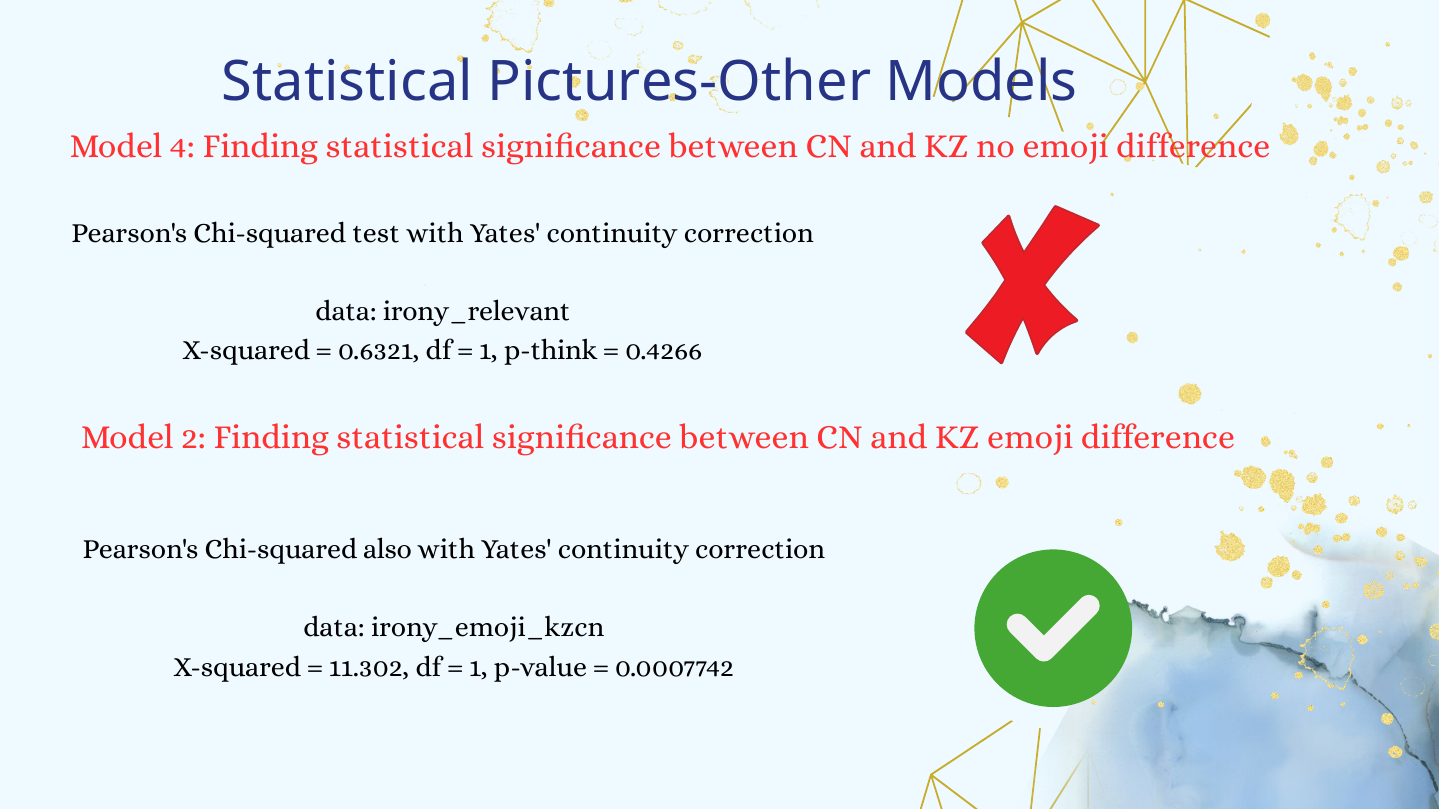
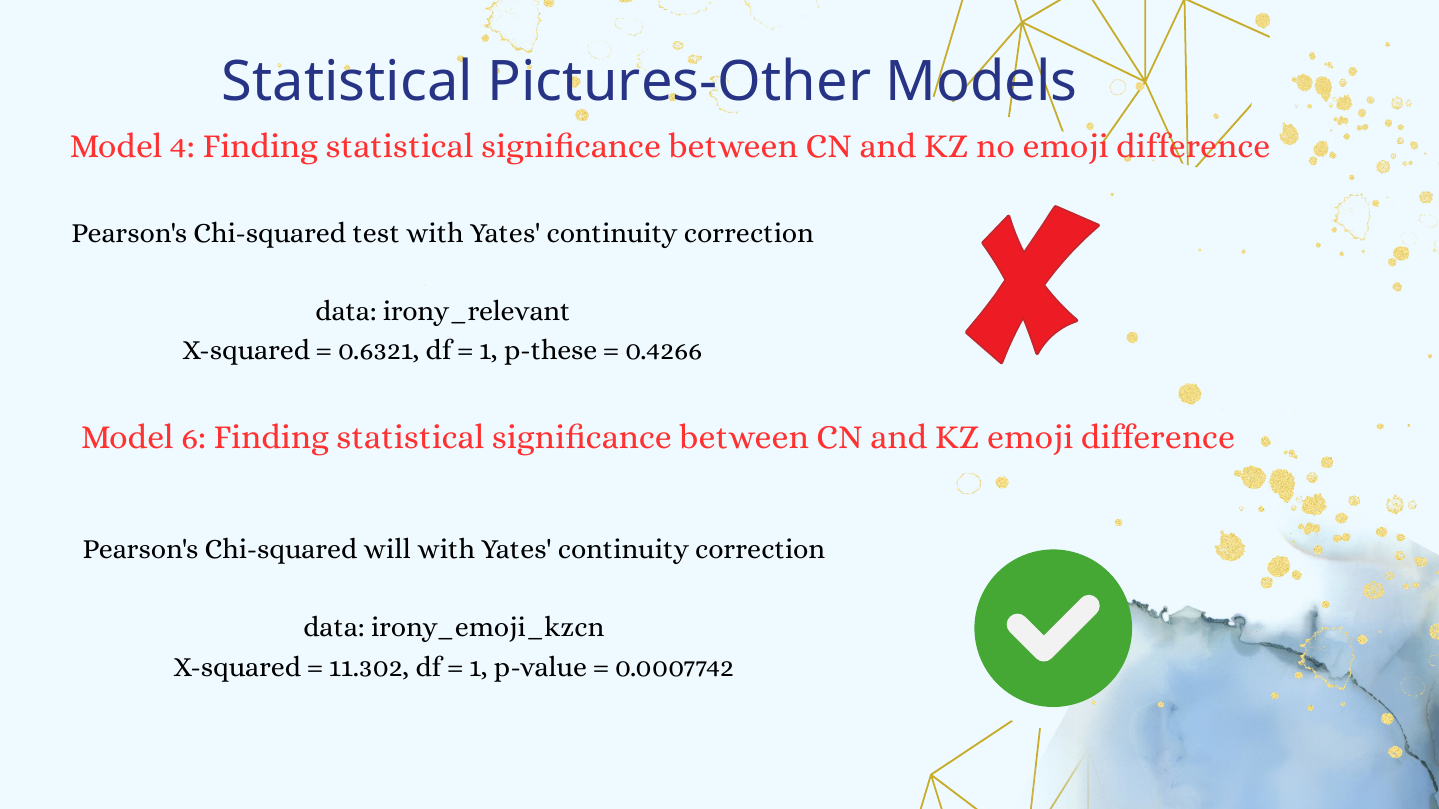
p-think: p-think -> p-these (551, 351)
2: 2 -> 6 (194, 438)
also: also -> will (387, 550)
